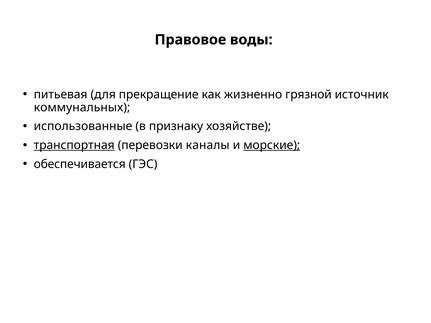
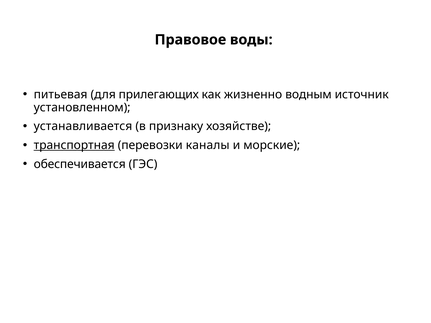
прекращение: прекращение -> прилегающих (159, 95)
грязной: грязной -> водным (308, 95)
коммунальных: коммунальных -> установленном (82, 108)
использованные: использованные -> устанавливается (83, 126)
морские underline: present -> none (272, 145)
